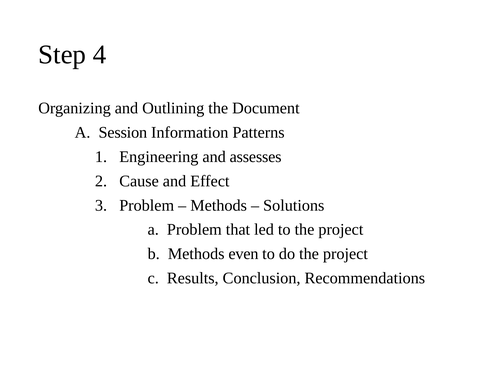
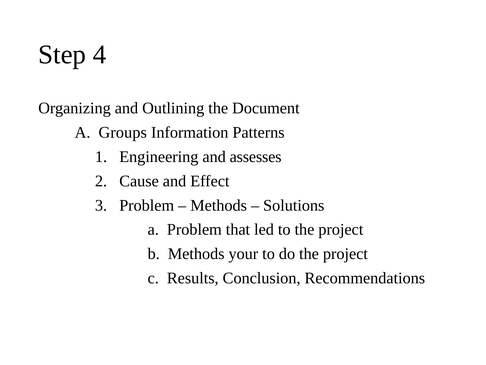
Session: Session -> Groups (123, 132)
even: even -> your (243, 254)
